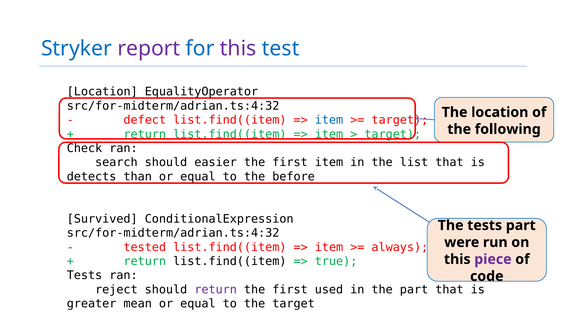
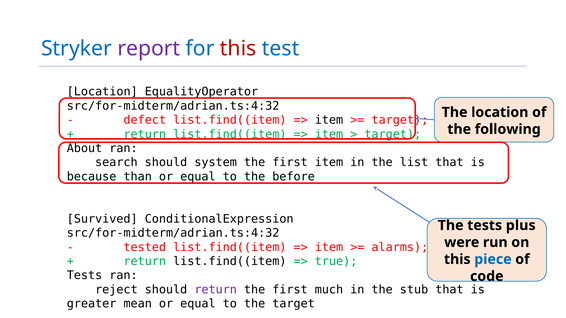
this colour: purple -> red (238, 49)
item colour: blue -> black (329, 120)
Check: Check -> About (85, 148)
easier: easier -> system (216, 163)
detects: detects -> because (92, 177)
tests part: part -> plus (521, 226)
always: always -> alarms (400, 247)
piece colour: purple -> blue (493, 260)
used: used -> much (329, 290)
the part: part -> stub (414, 290)
